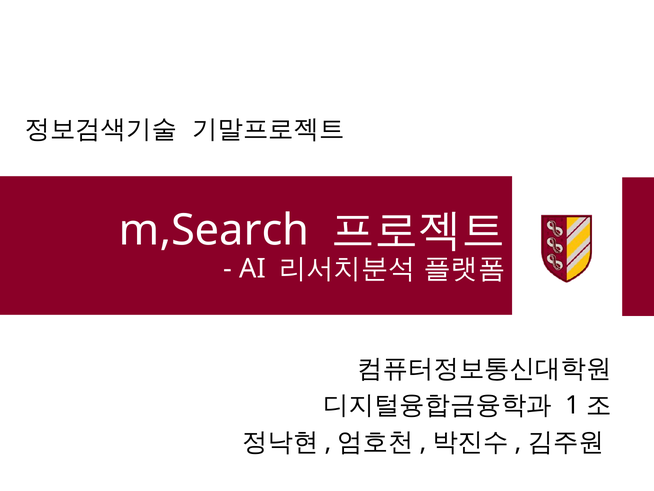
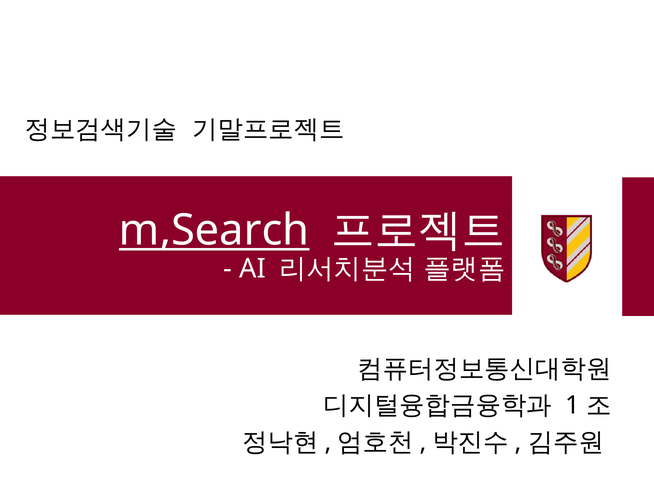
m,Search underline: none -> present (214, 230)
